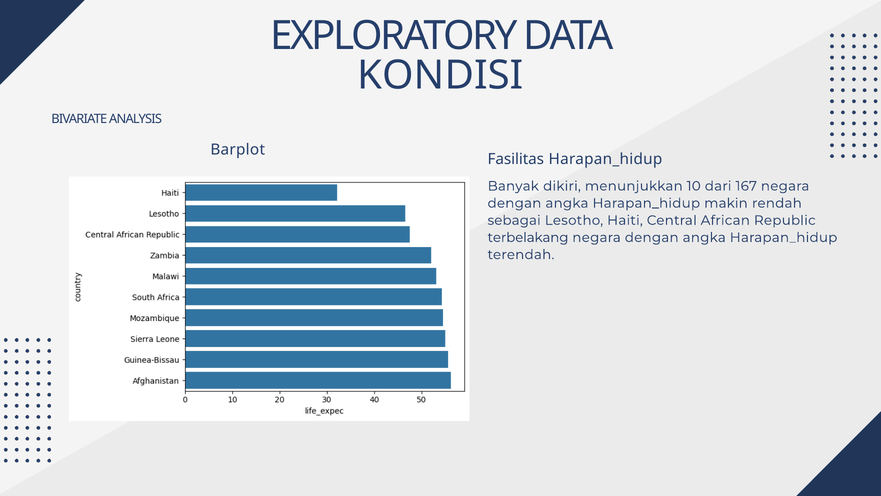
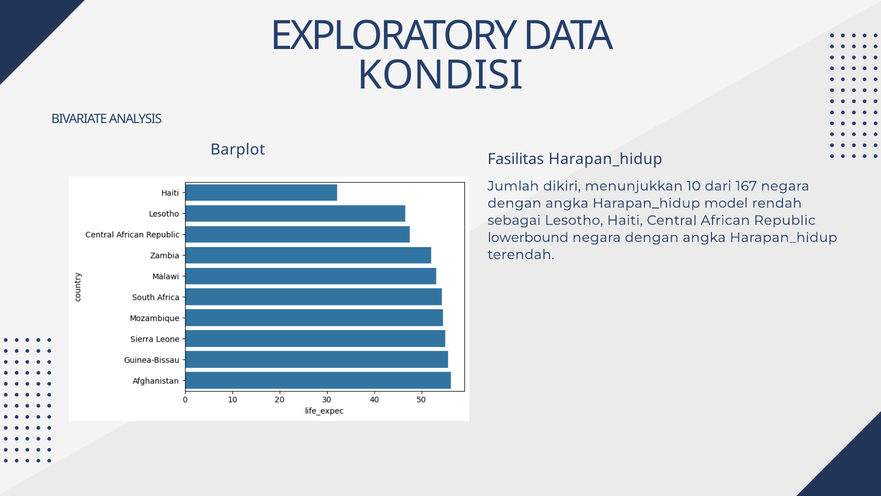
Banyak: Banyak -> Jumlah (513, 186)
makin: makin -> model (726, 203)
terbelakang: terbelakang -> lowerbound (528, 237)
